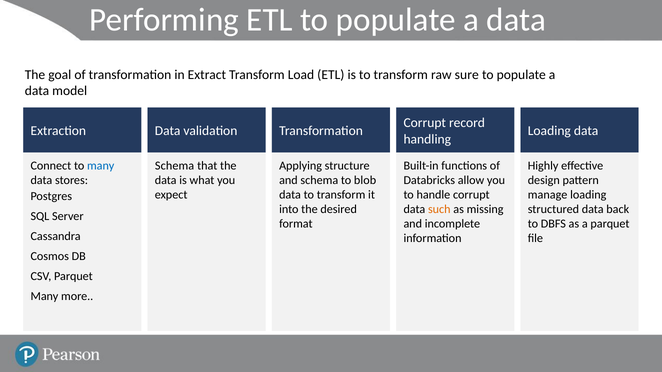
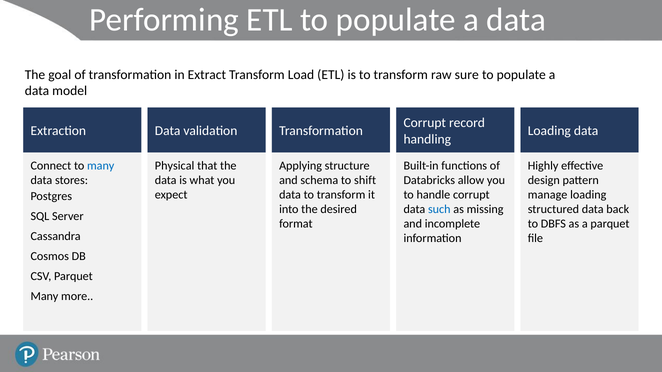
Schema: Schema -> Physical (175, 166)
blob: blob -> shift (365, 180)
such colour: orange -> blue (439, 209)
